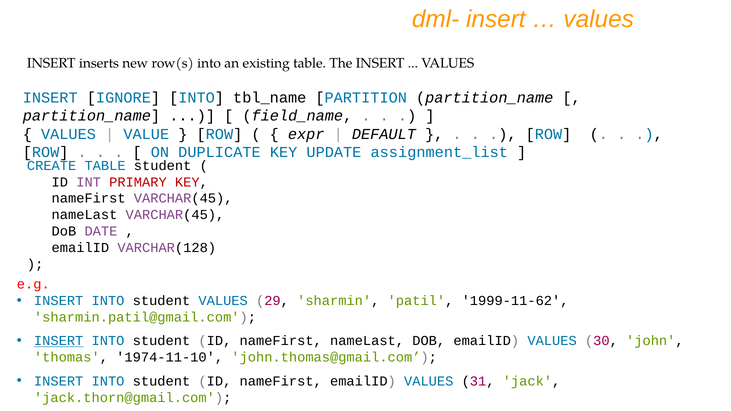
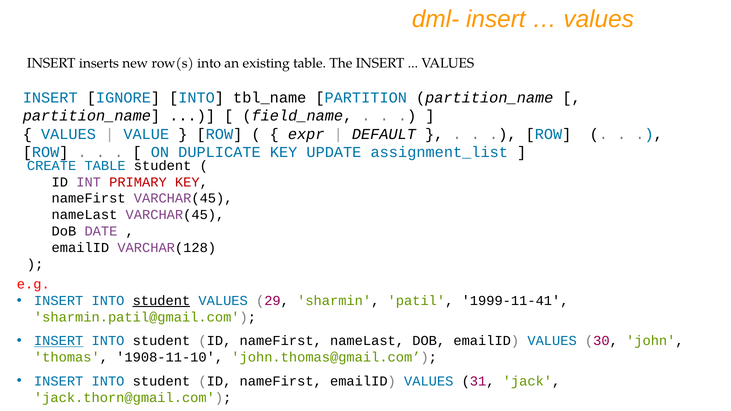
student underline: none -> present (161, 301)
1999-11-62: 1999-11-62 -> 1999-11-41 (515, 301)
1974-11-10: 1974-11-10 -> 1908-11-10 (170, 357)
